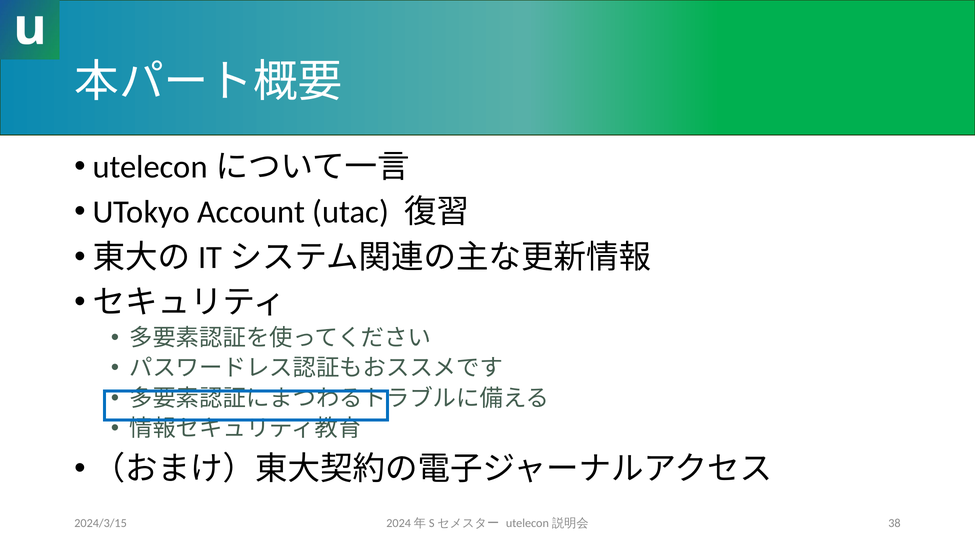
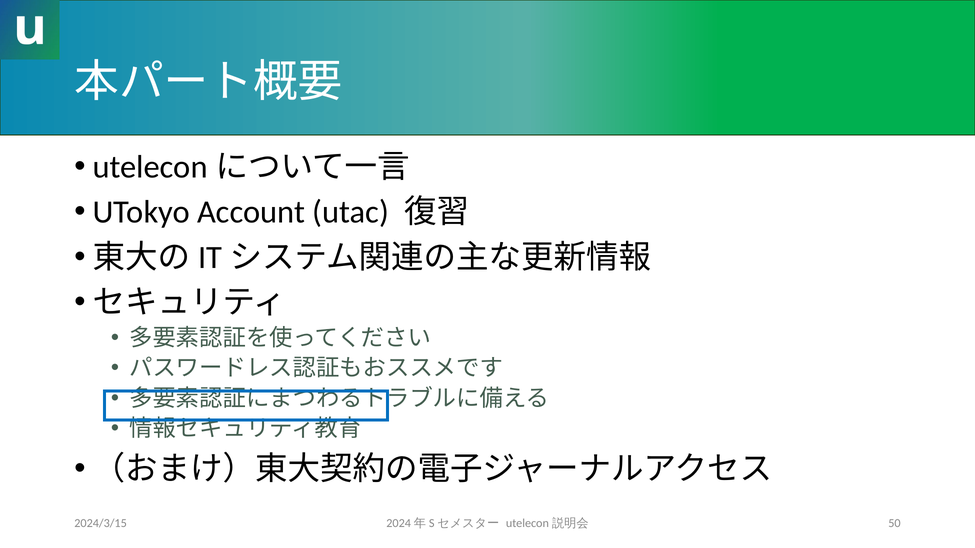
38: 38 -> 50 (894, 524)
